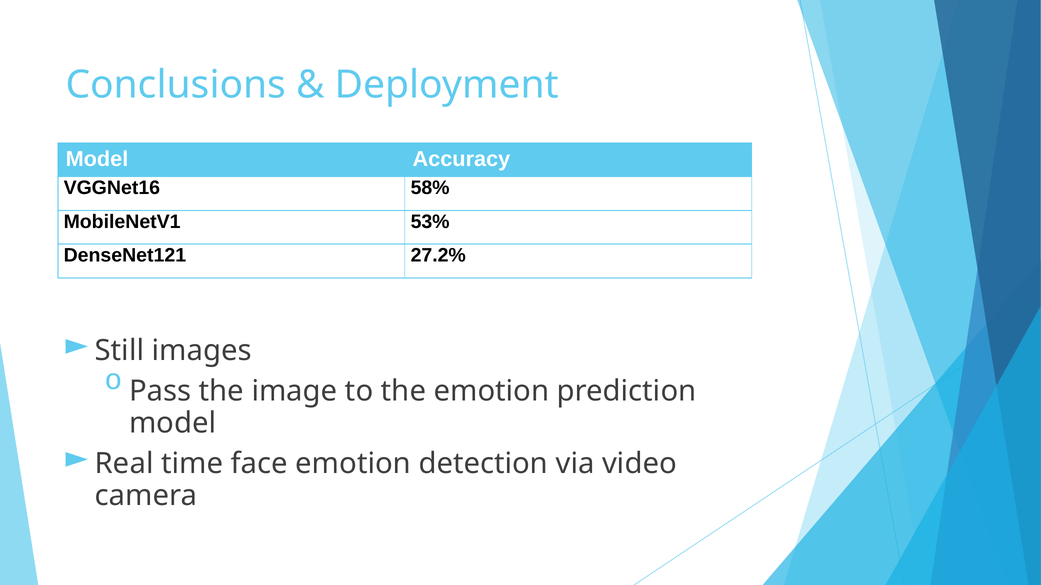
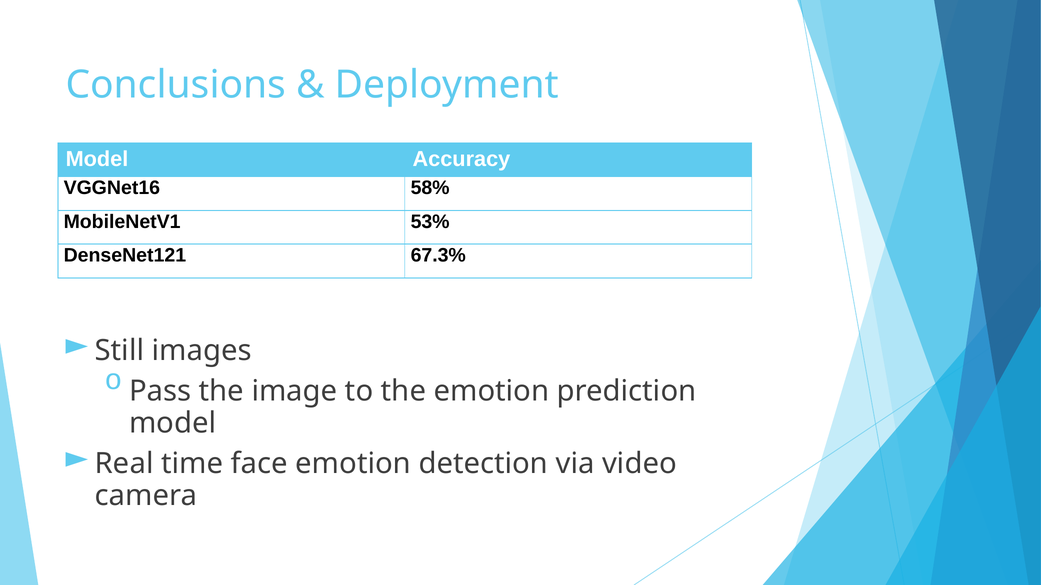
27.2%: 27.2% -> 67.3% (438, 256)
